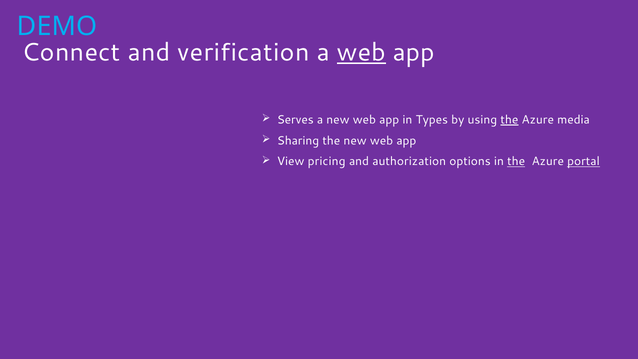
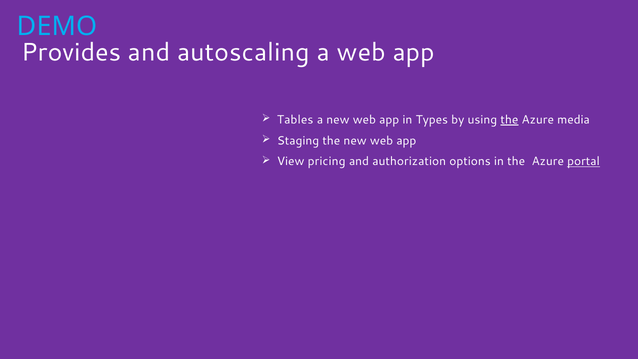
Connect: Connect -> Provides (71, 53)
verification: verification -> autoscaling (243, 53)
web underline: present -> none (361, 53)
Serves: Serves -> Tables (295, 120)
Sharing: Sharing -> Staging (298, 141)
the underline: present -> none (516, 161)
